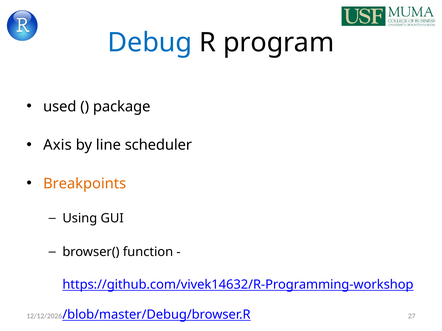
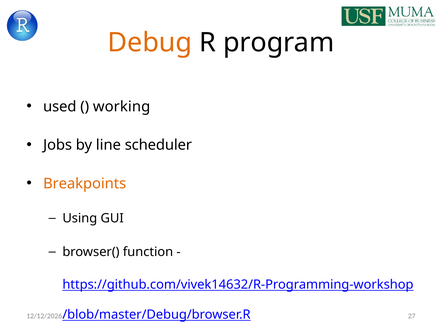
Debug colour: blue -> orange (150, 43)
package: package -> working (122, 107)
Axis: Axis -> Jobs (58, 145)
